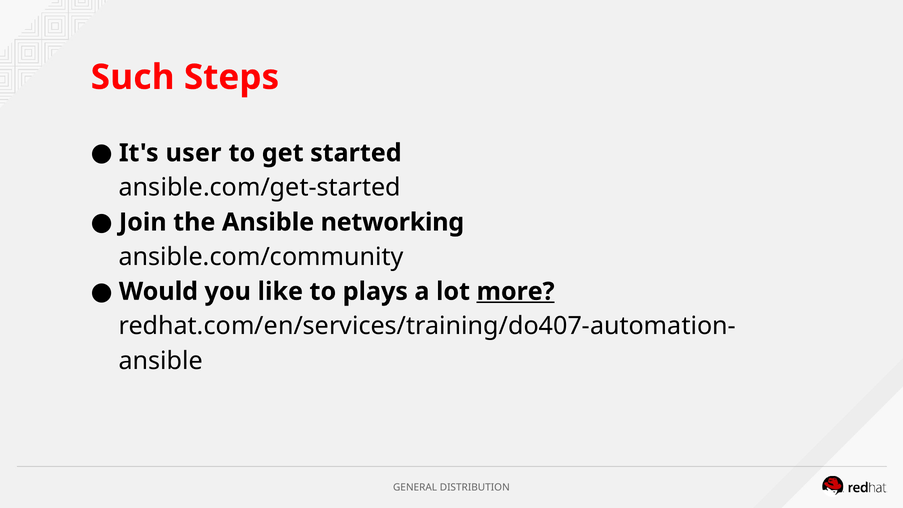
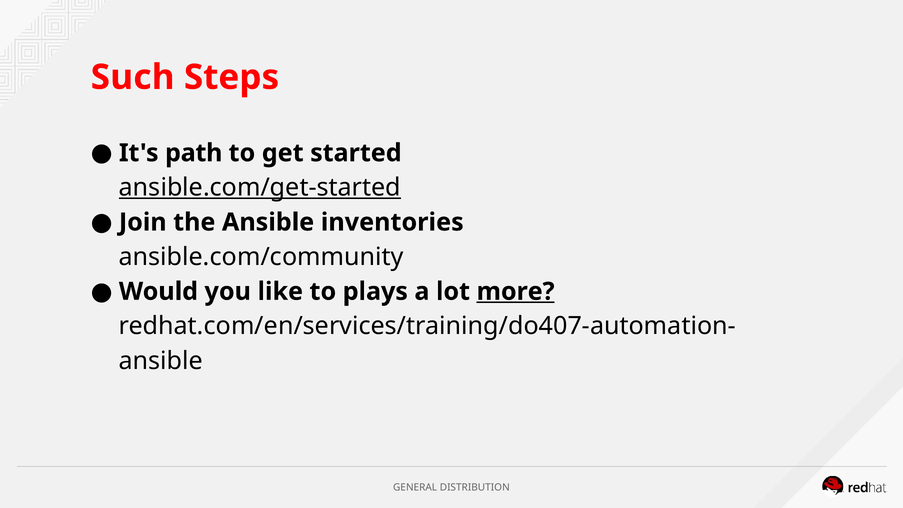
user: user -> path (194, 153)
ansible.com/get-started underline: none -> present (260, 188)
networking: networking -> inventories (392, 222)
